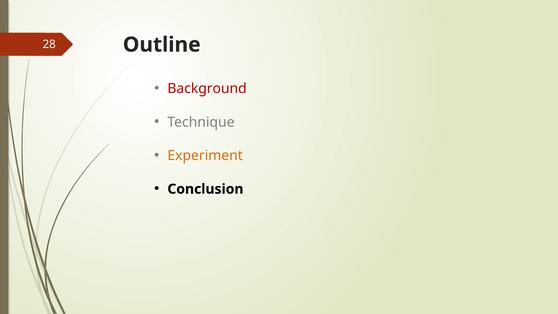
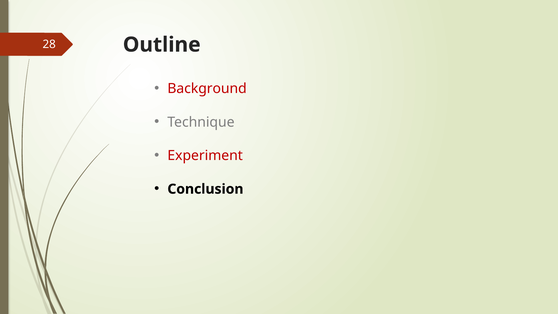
Experiment colour: orange -> red (205, 156)
